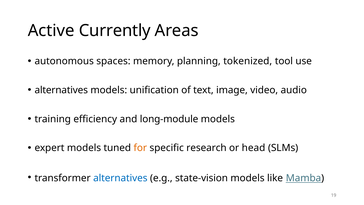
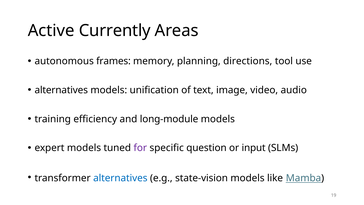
spaces: spaces -> frames (113, 61)
tokenized: tokenized -> directions (248, 61)
for colour: orange -> purple (140, 148)
research: research -> question (206, 148)
head: head -> input (254, 148)
